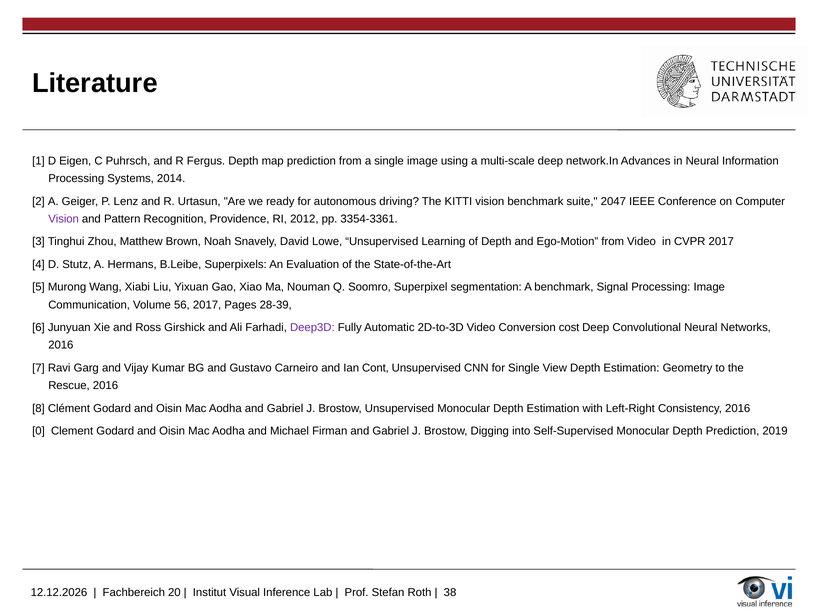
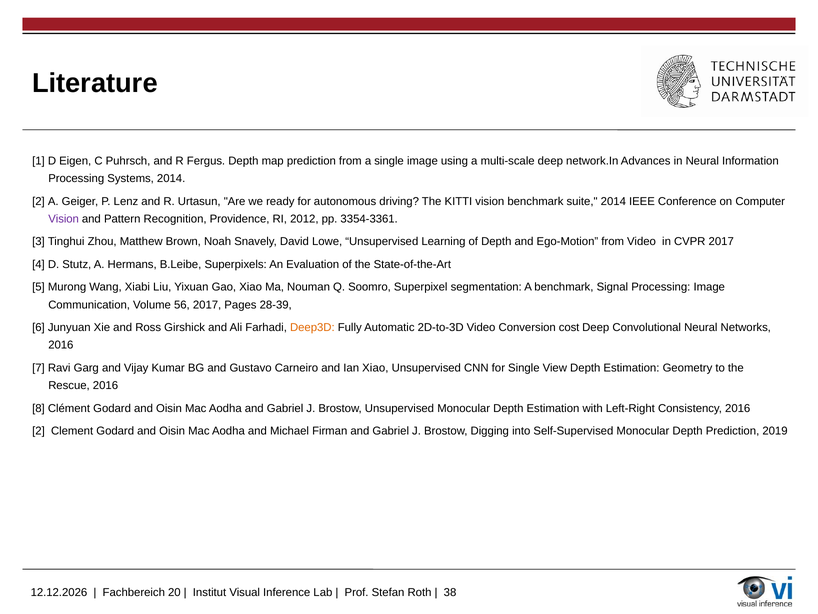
suite 2047: 2047 -> 2014 (613, 201)
Deep3D colour: purple -> orange (312, 327)
Ian Cont: Cont -> Xiao (375, 368)
0: 0 -> 2 (38, 431)
